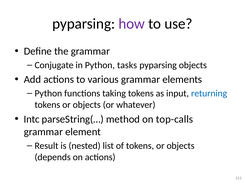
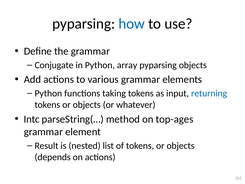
how colour: purple -> blue (132, 24)
tasks: tasks -> array (127, 65)
top-calls: top-calls -> top-ages (175, 119)
